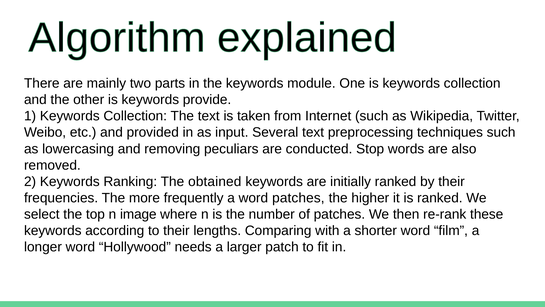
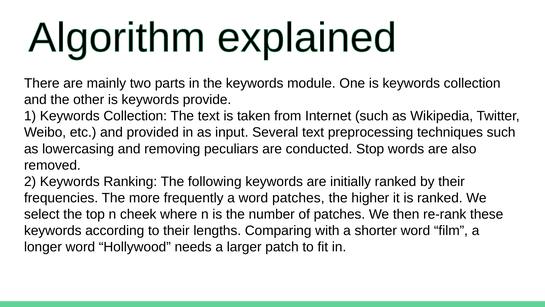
obtained: obtained -> following (215, 181)
image: image -> cheek (138, 214)
